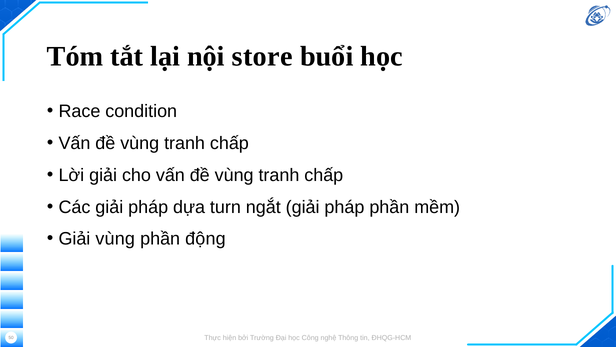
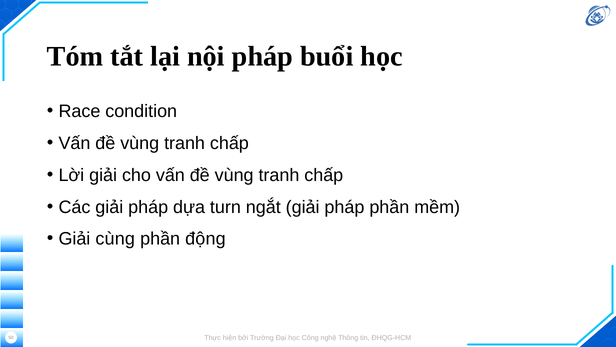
nội store: store -> pháp (262, 56)
Giải vùng: vùng -> cùng (115, 239)
